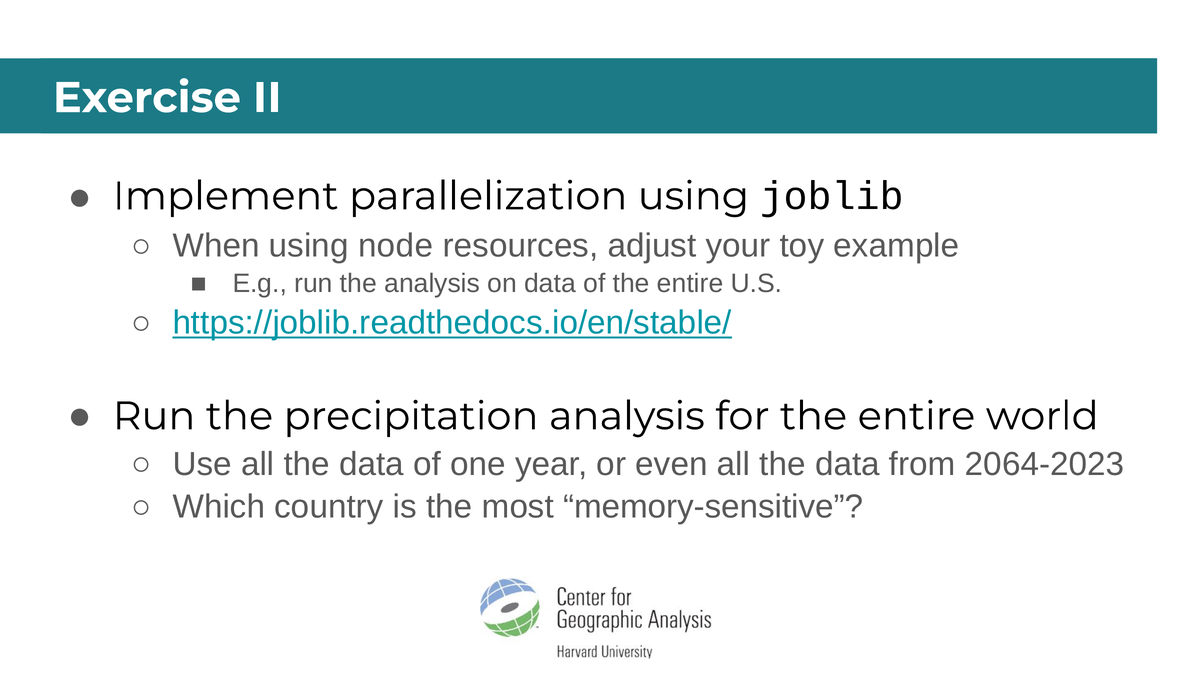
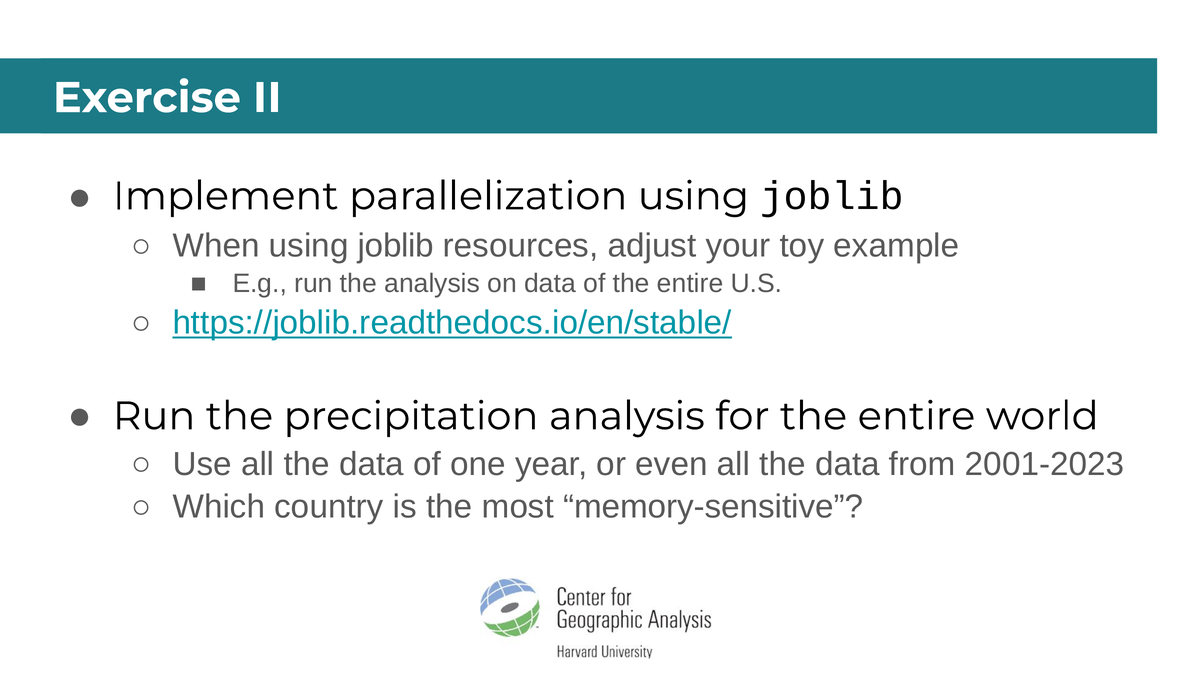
When using node: node -> joblib (396, 246)
2064-2023: 2064-2023 -> 2001-2023 (1045, 464)
